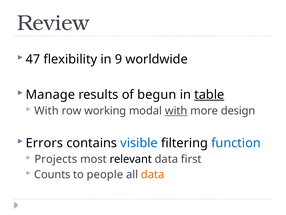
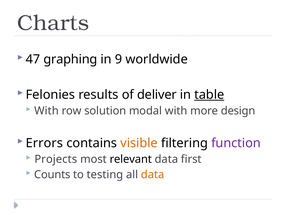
Review: Review -> Charts (53, 23)
flexibility: flexibility -> graphing (70, 59)
Manage: Manage -> Felonies (50, 94)
begun: begun -> deliver (157, 94)
working: working -> solution (105, 111)
with underline: present -> none (176, 111)
visible colour: blue -> orange (139, 143)
function colour: blue -> purple (236, 143)
people: people -> testing (105, 174)
